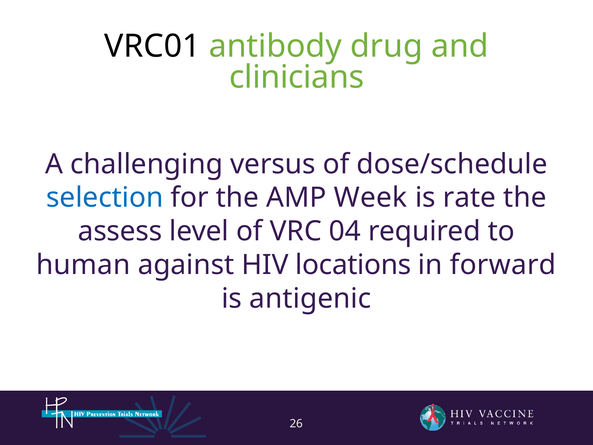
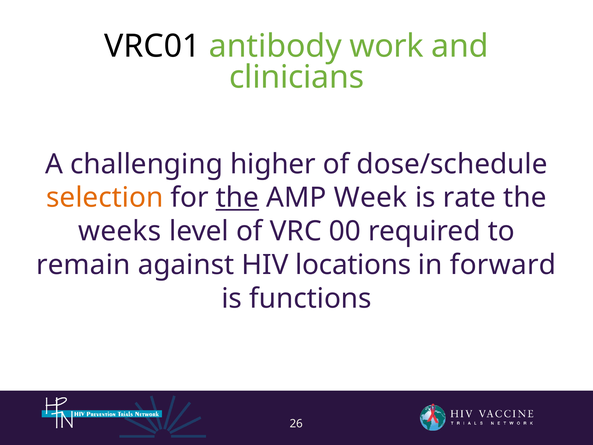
drug: drug -> work (387, 46)
versus: versus -> higher (273, 164)
selection colour: blue -> orange (105, 198)
the underline: none -> present (237, 198)
assess: assess -> weeks (120, 231)
04: 04 -> 00 (345, 231)
human: human -> remain (83, 265)
antigenic: antigenic -> functions (310, 298)
